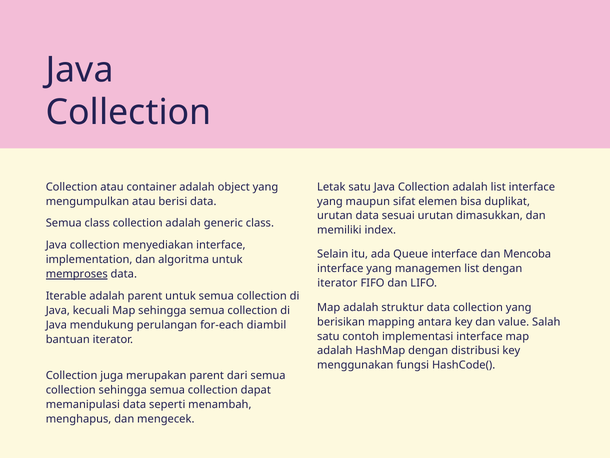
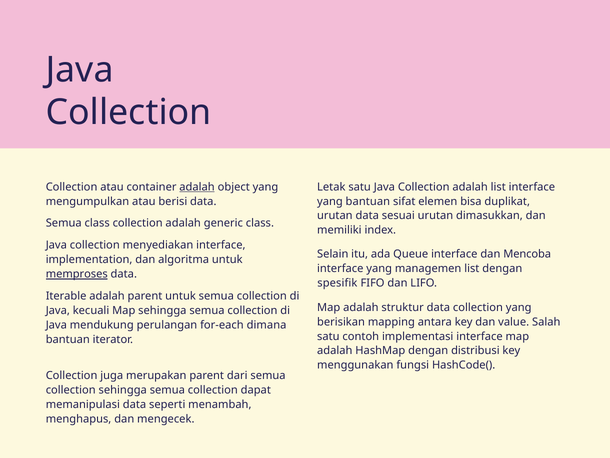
adalah underline: none -> present (197, 187)
yang maupun: maupun -> bantuan (368, 201)
iterator: iterator -> spesifik (337, 283)
diambil: diambil -> dimana (267, 325)
